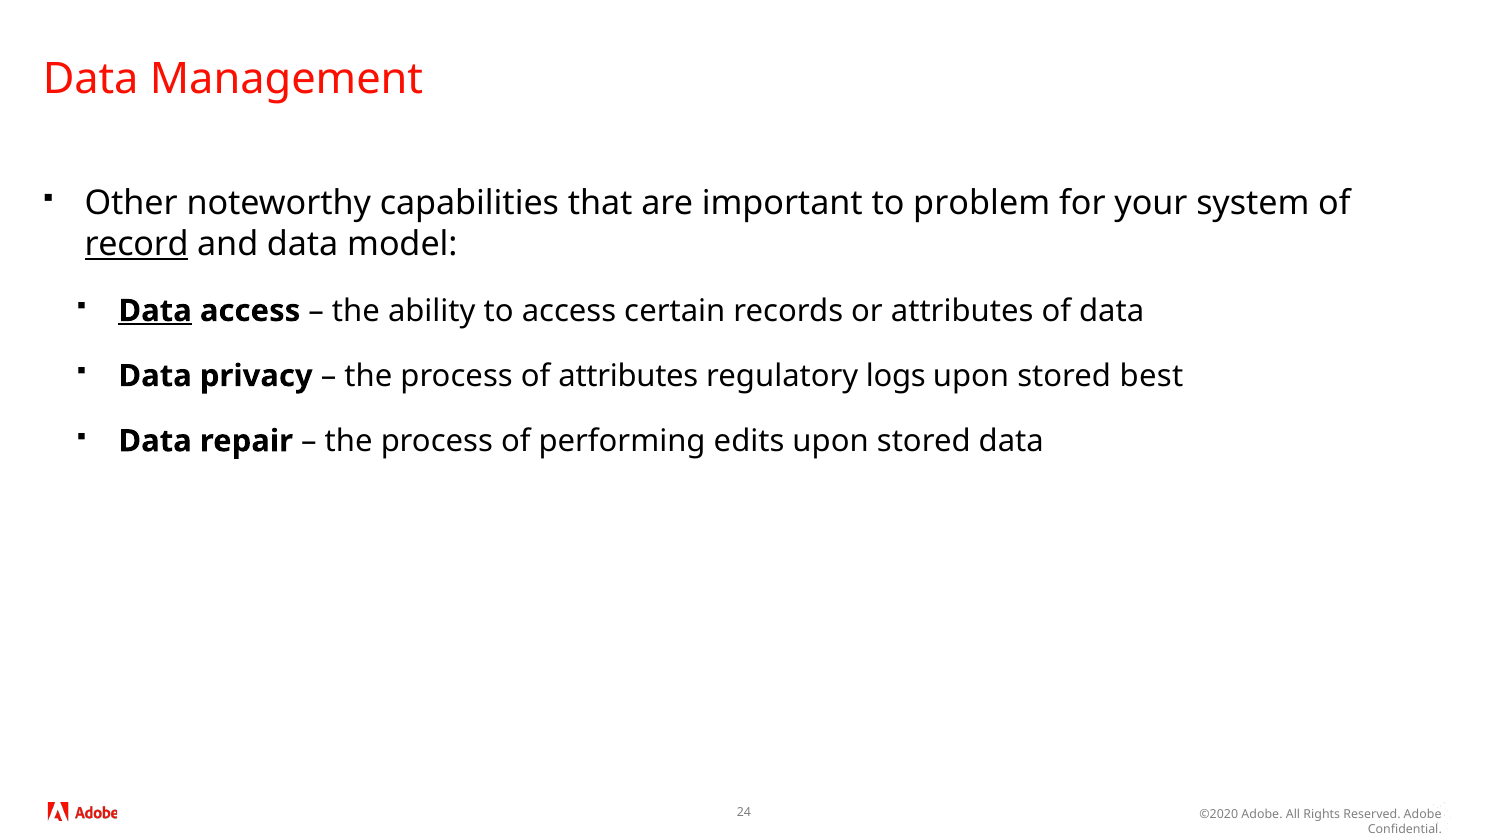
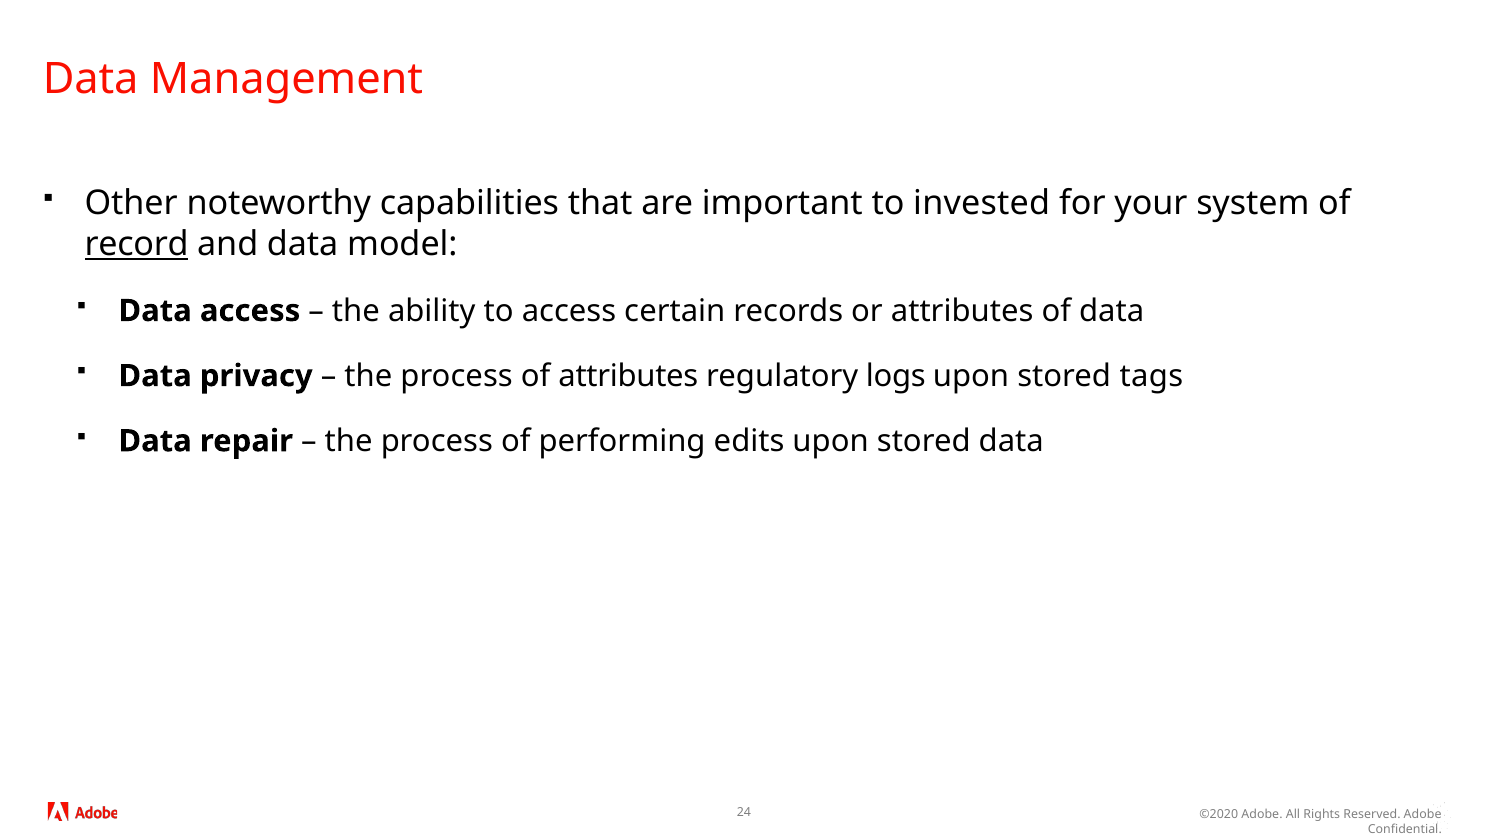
problem: problem -> invested (982, 203)
Data underline: present -> none (155, 311)
best: best -> tags (1151, 376)
